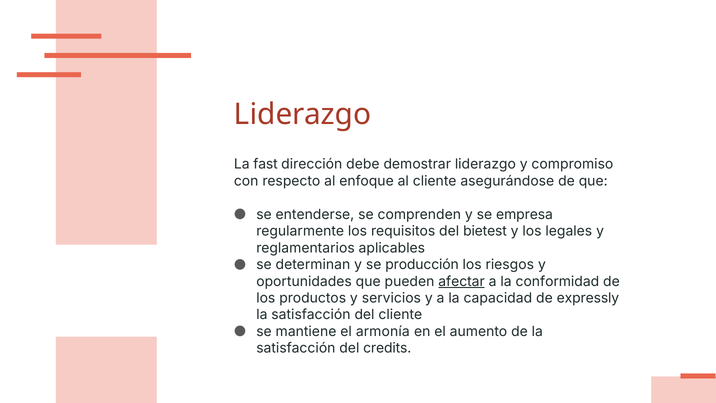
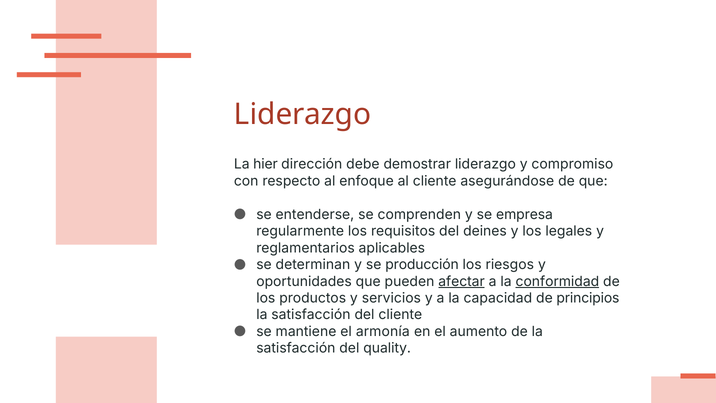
fast: fast -> hier (265, 164)
bietest: bietest -> deines (485, 231)
conformidad underline: none -> present (557, 281)
expressly: expressly -> principios (588, 298)
credits: credits -> quality (387, 348)
